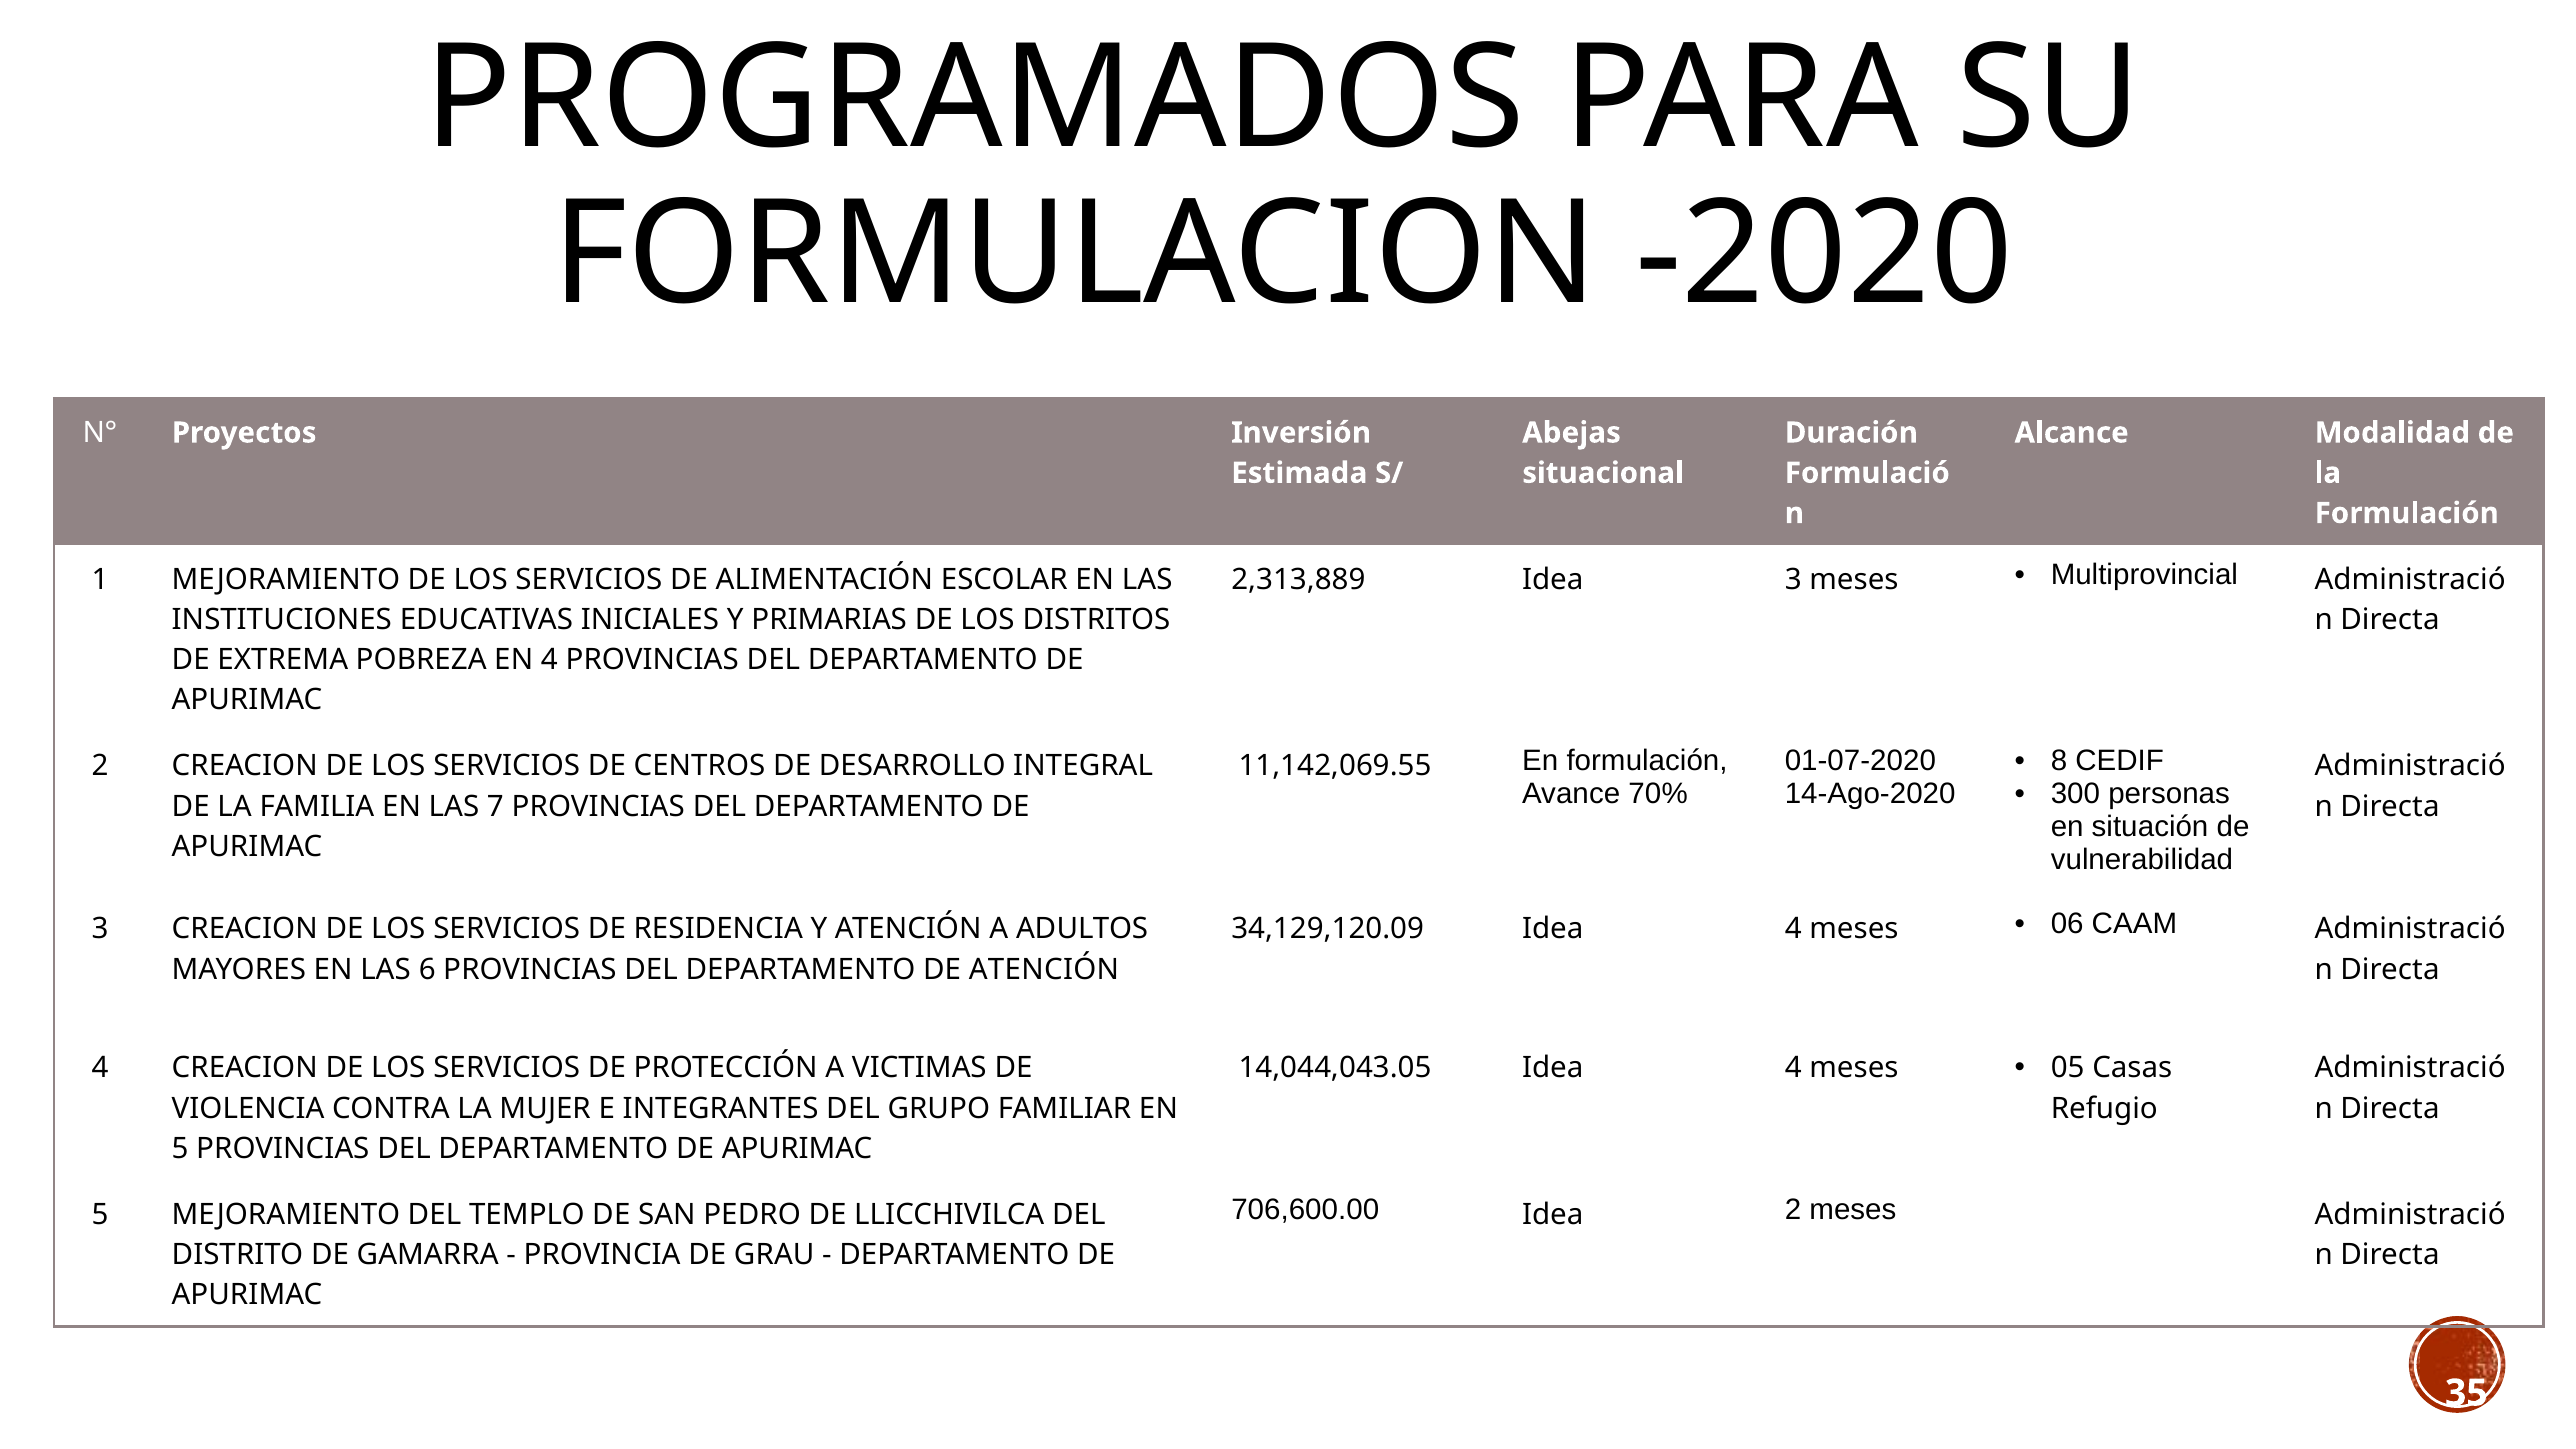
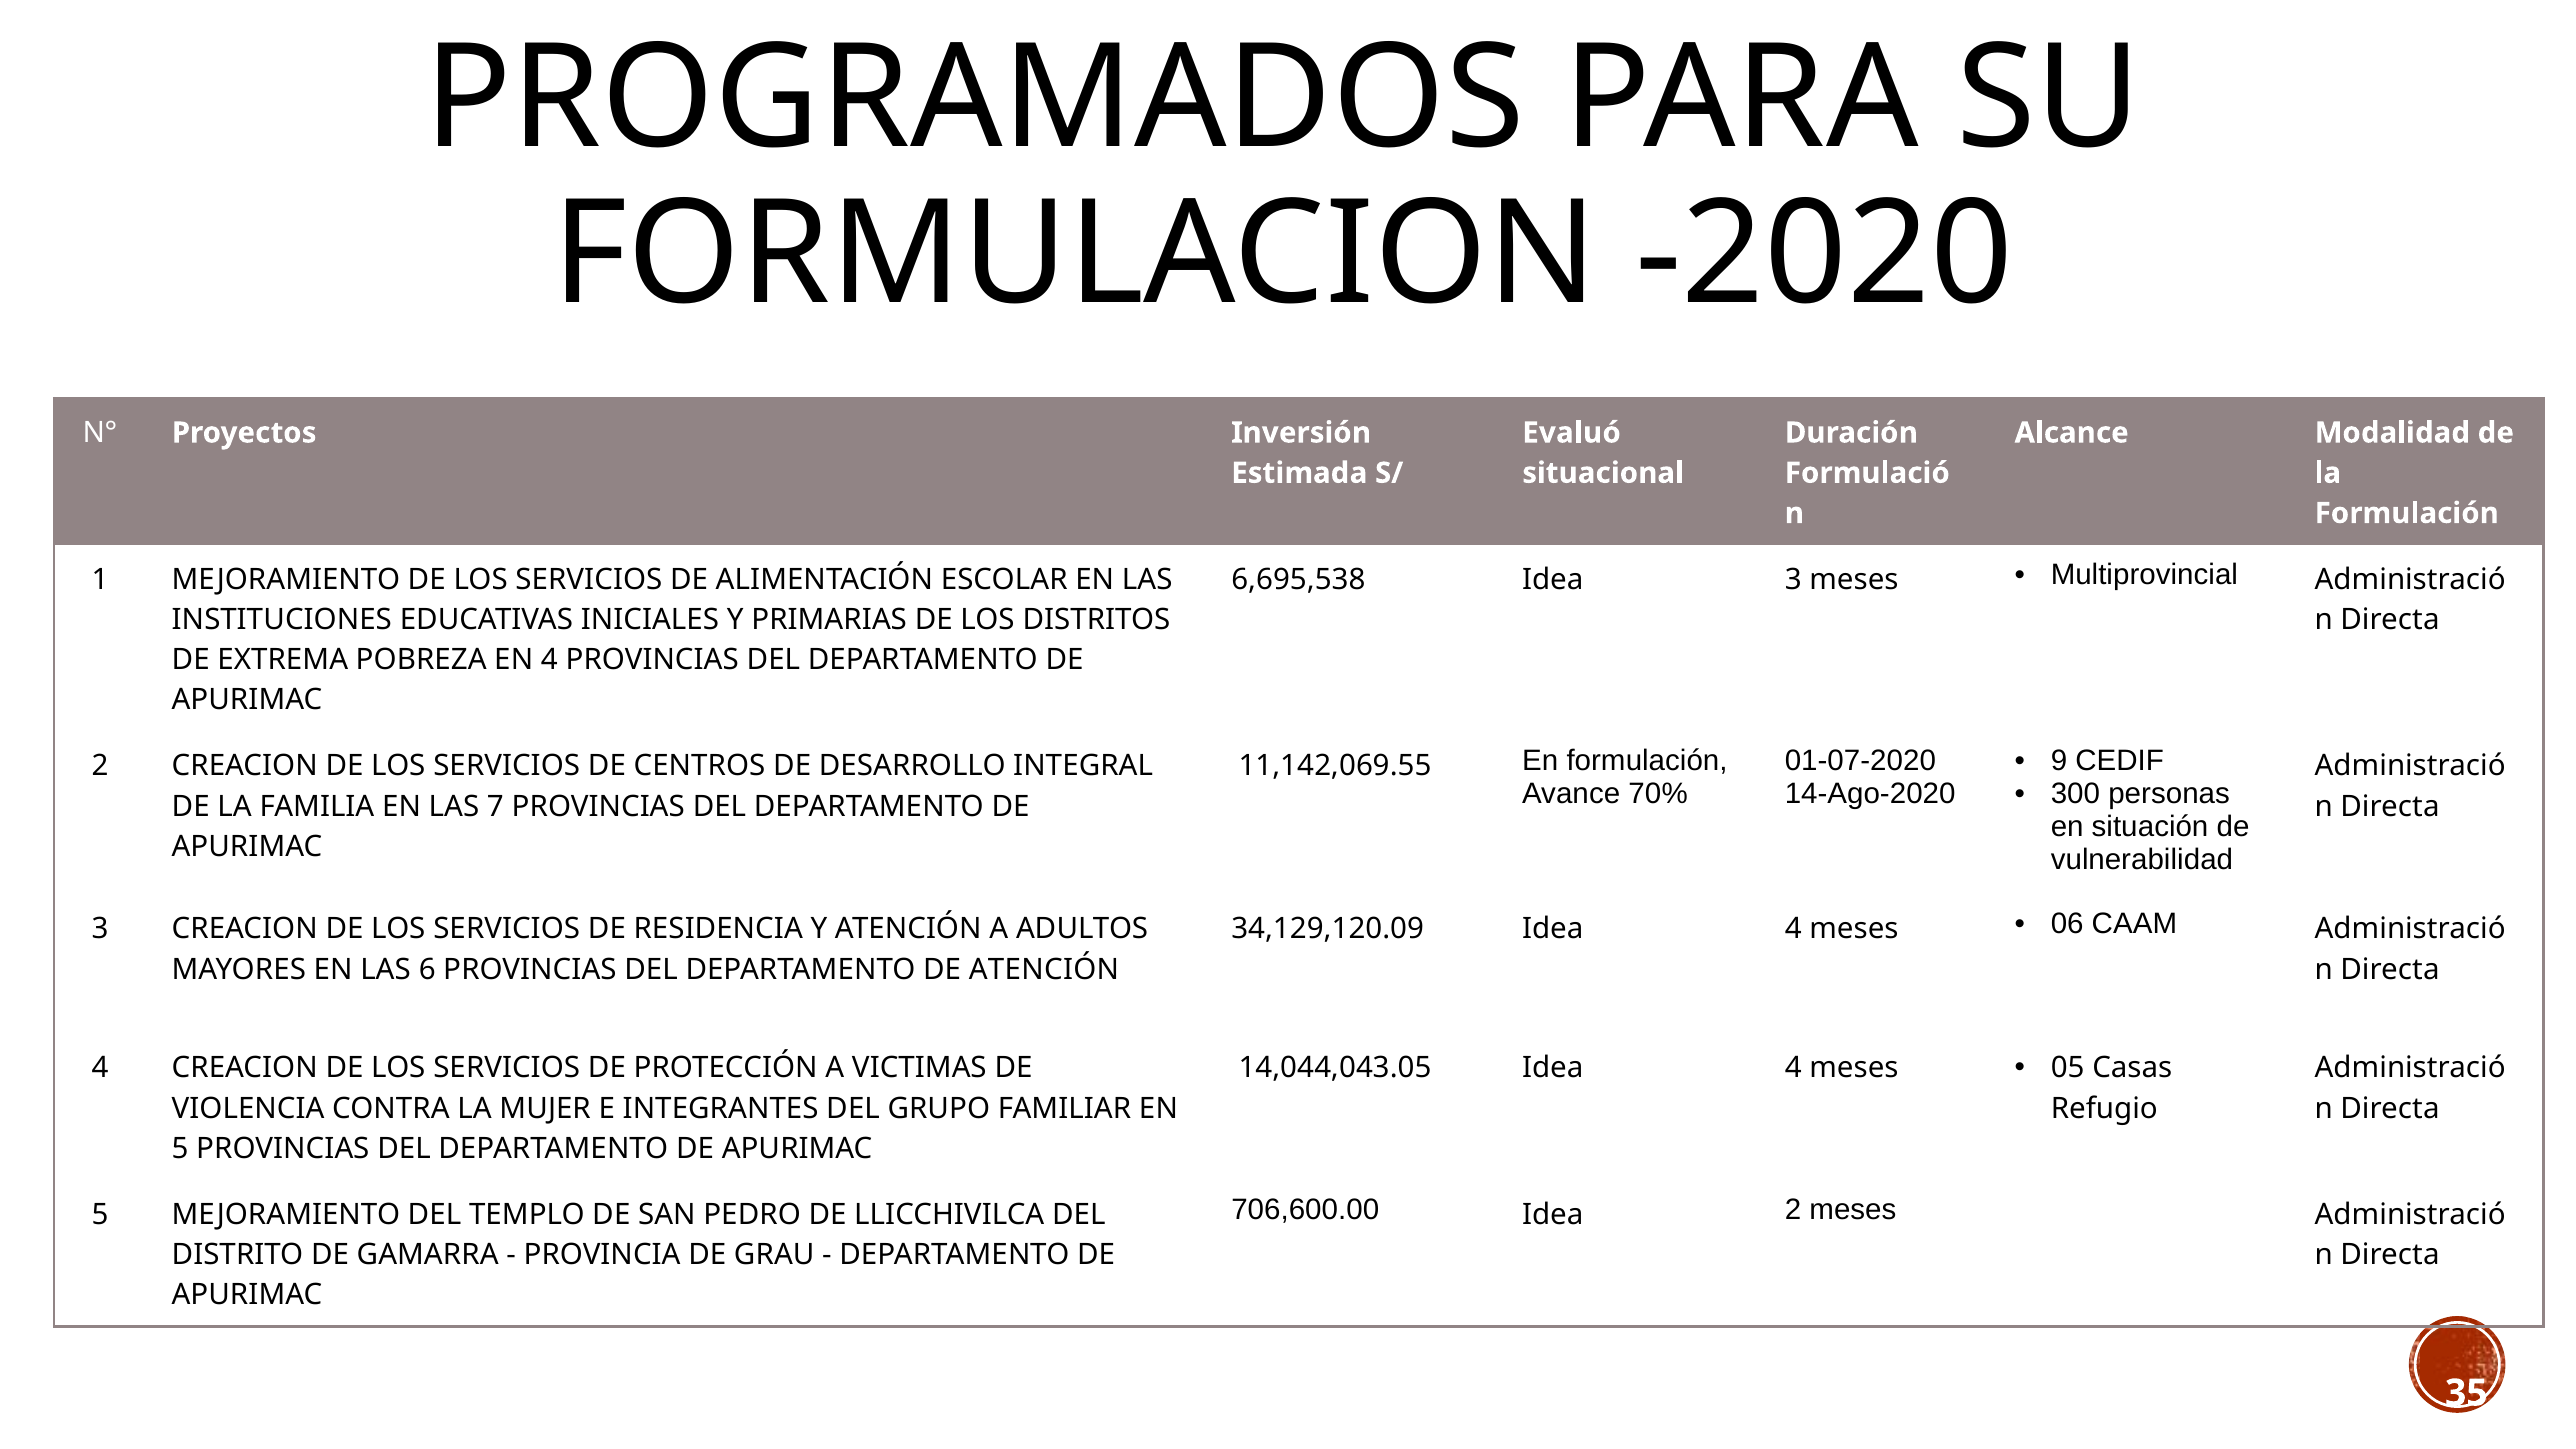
Abejas: Abejas -> Evaluó (1572, 433)
2,313,889: 2,313,889 -> 6,695,538 (1298, 579)
8: 8 -> 9 (2059, 761)
